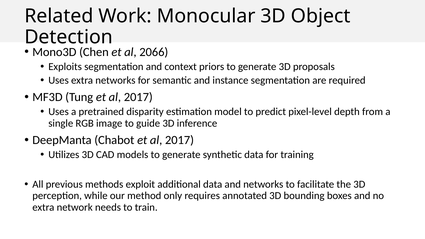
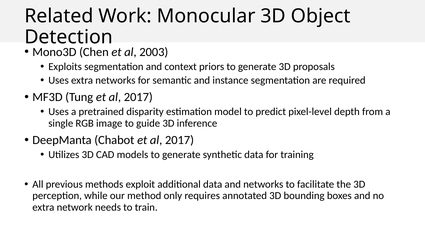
2066: 2066 -> 2003 (154, 52)
